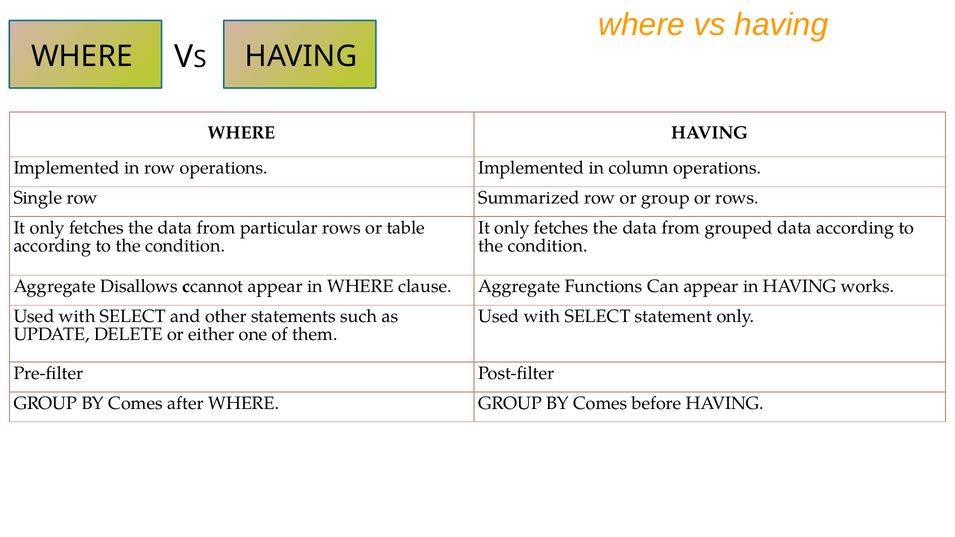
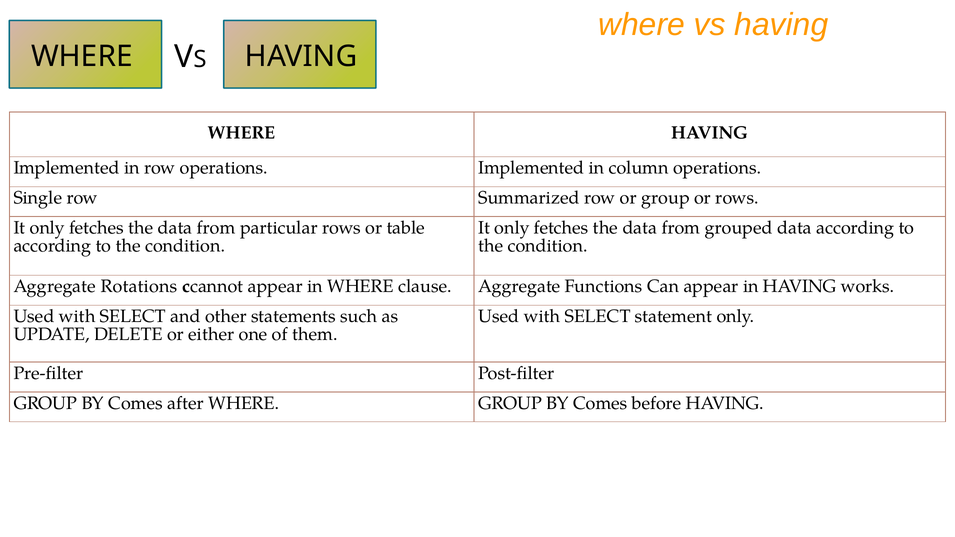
Disallows: Disallows -> Rotations (139, 287)
